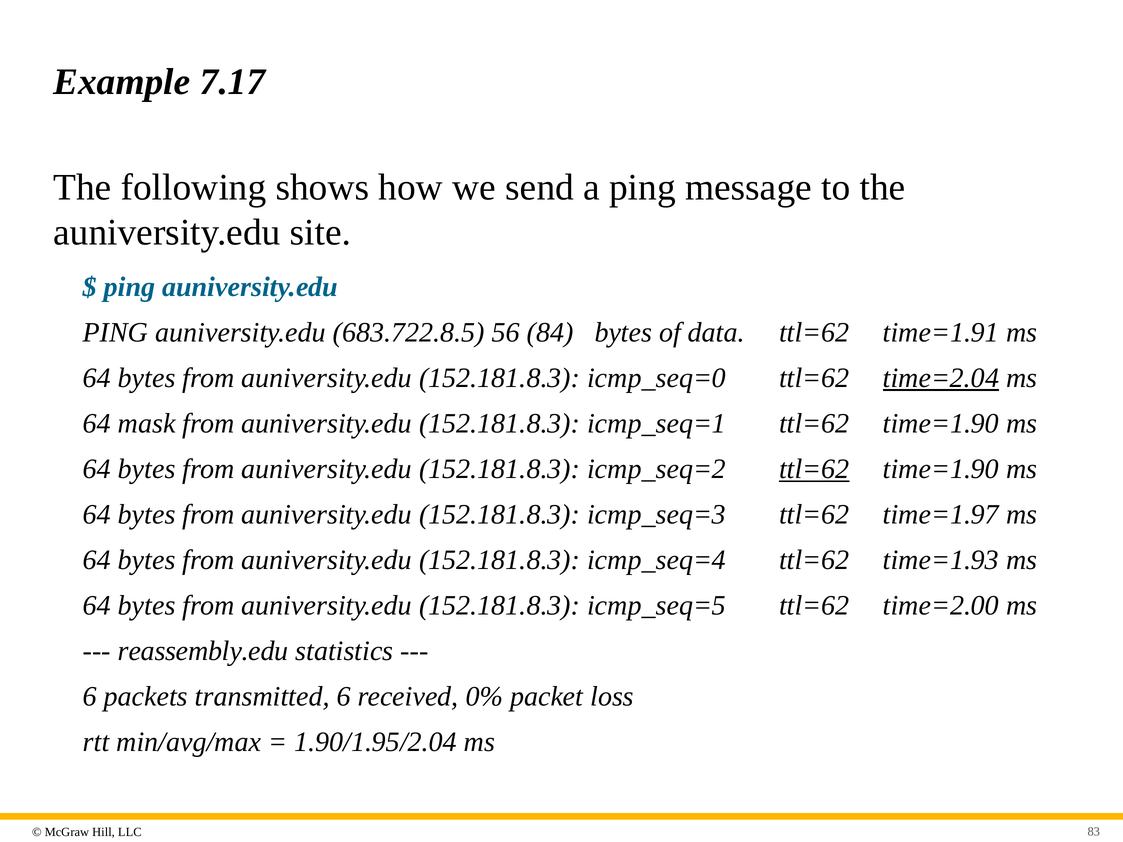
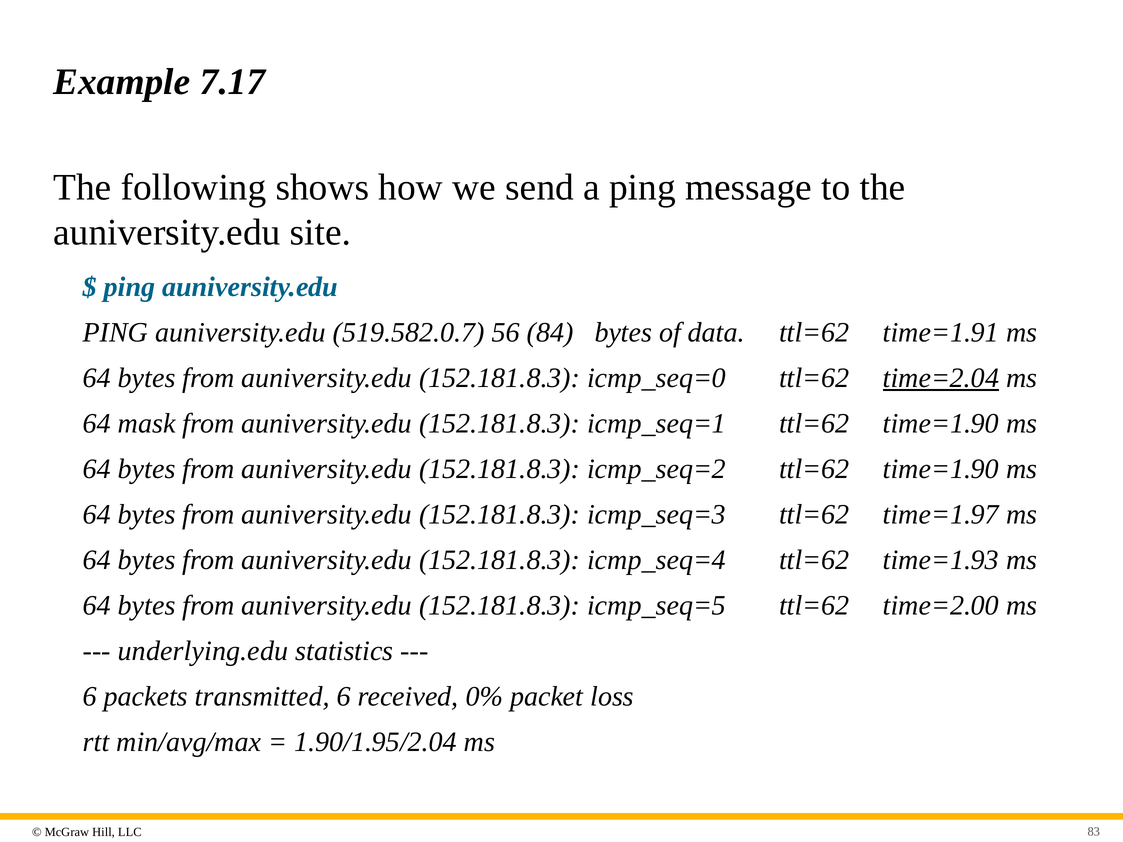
683.722.8.5: 683.722.8.5 -> 519.582.0.7 (409, 333)
ttl=62 underline: present -> none (814, 469)
reassembly.edu: reassembly.edu -> underlying.edu (203, 651)
